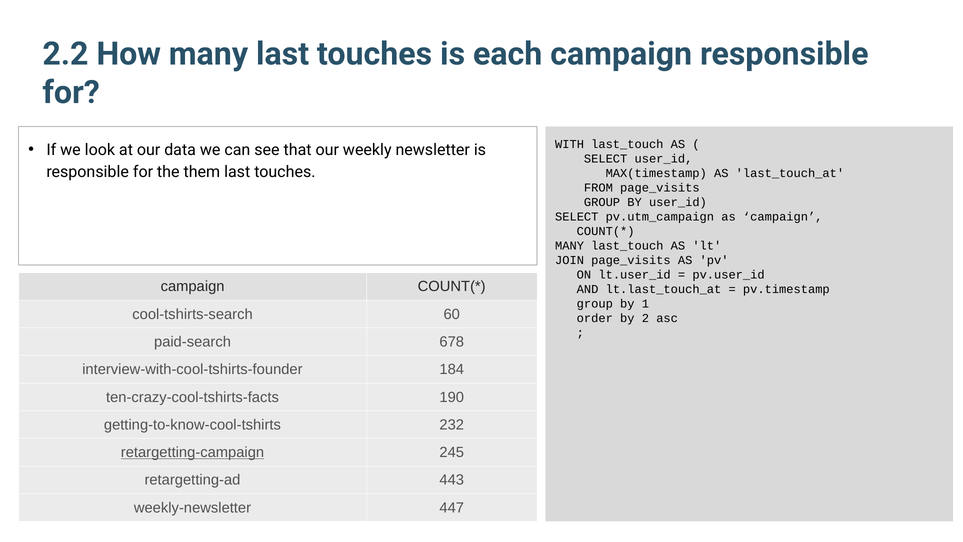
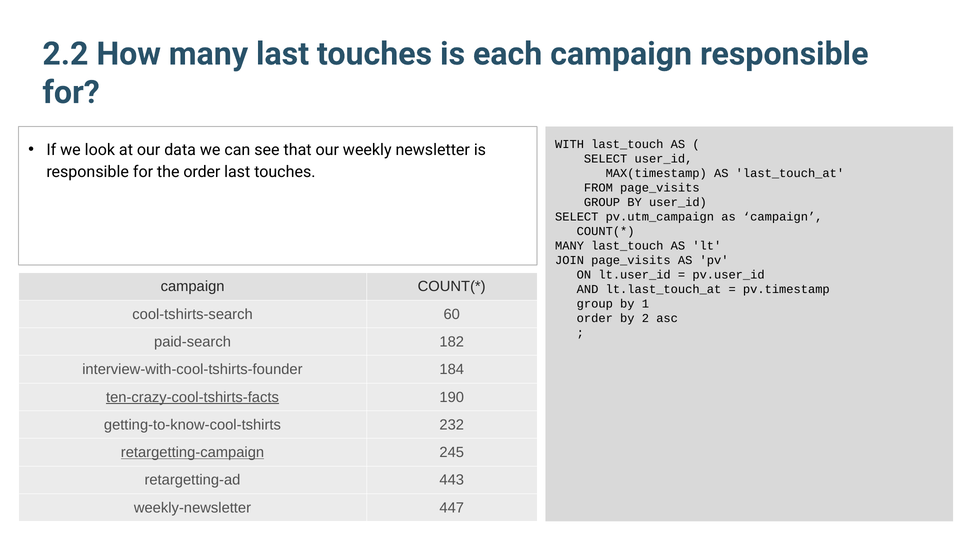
the them: them -> order (202, 172)
678: 678 -> 182 (452, 342)
ten-crazy-cool-tshirts-facts underline: none -> present (192, 397)
